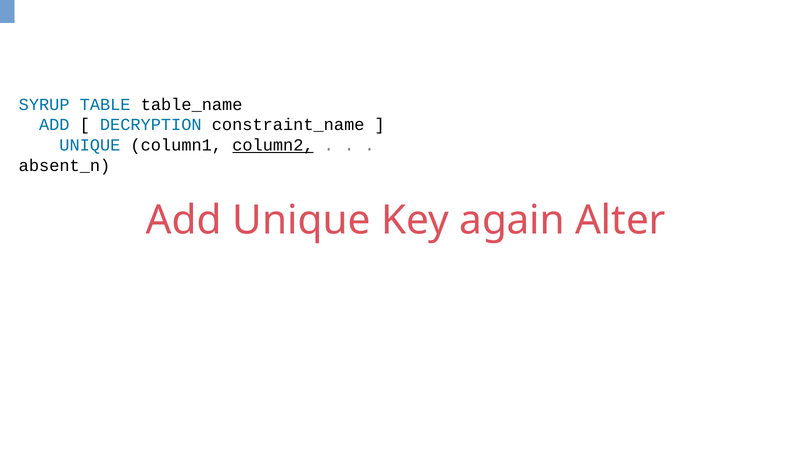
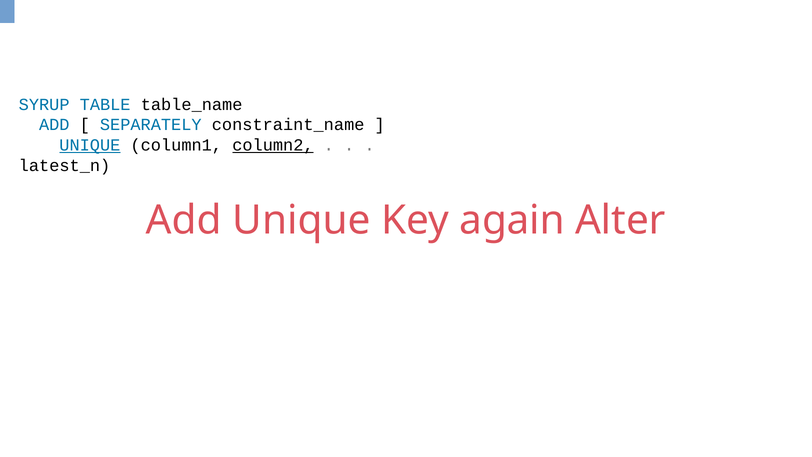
DECRYPTION: DECRYPTION -> SEPARATELY (151, 125)
UNIQUE underline: none -> present (90, 145)
absent_n: absent_n -> latest_n (64, 165)
